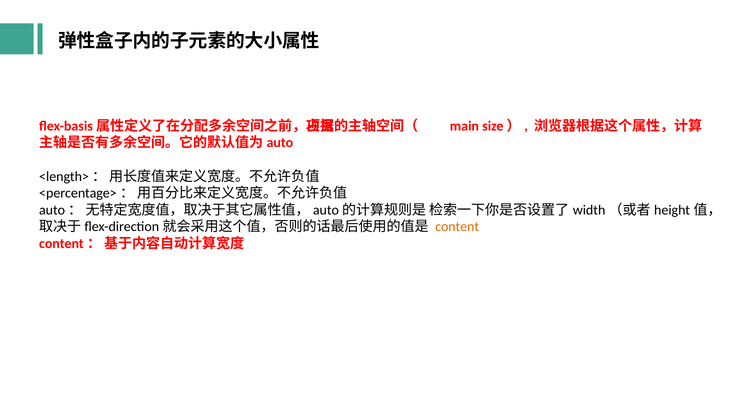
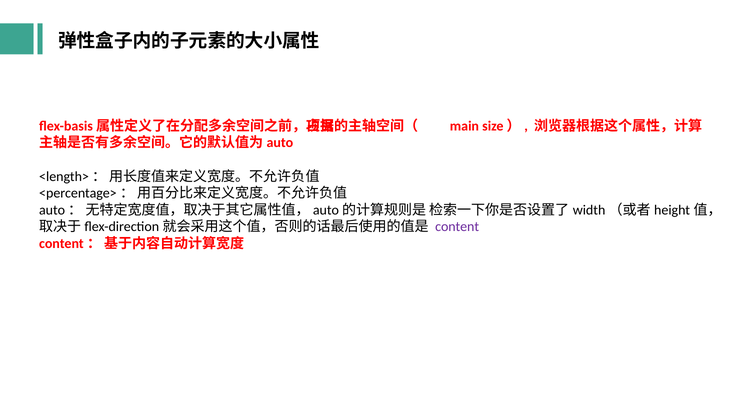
content colour: orange -> purple (457, 227)
